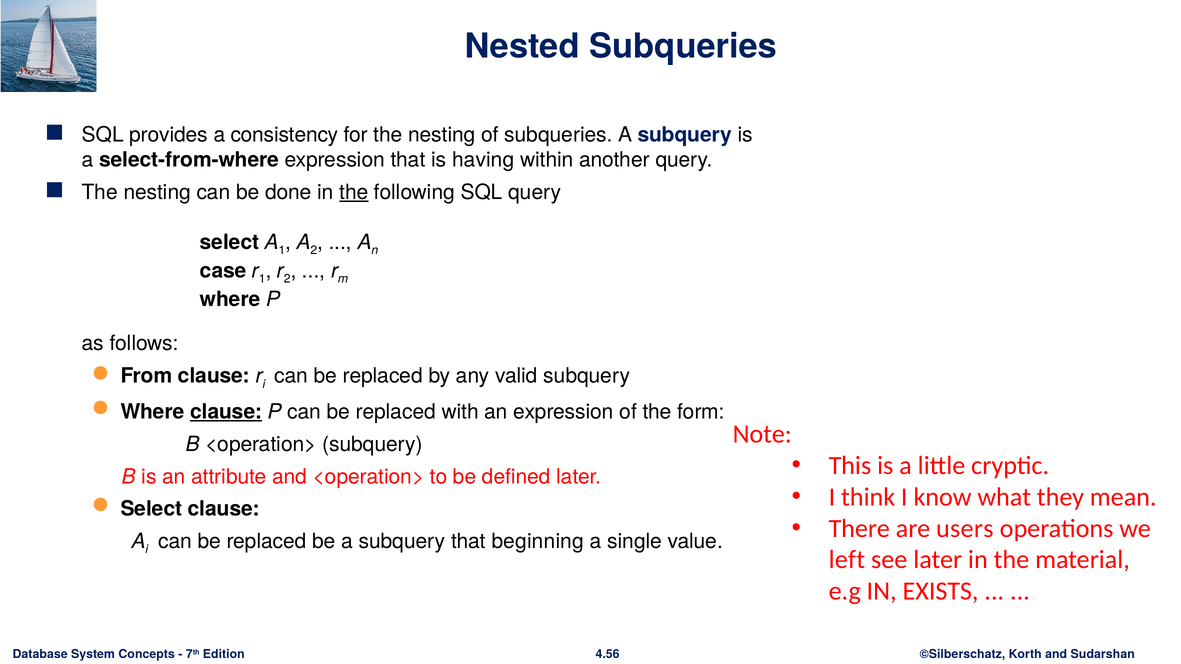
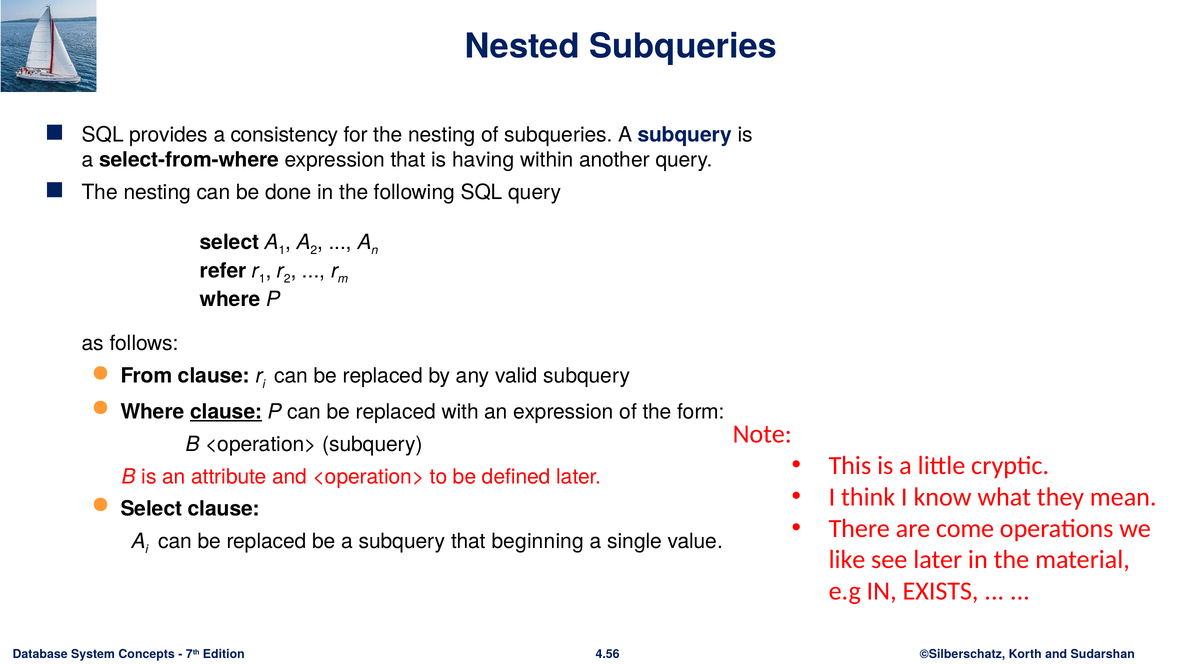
the underline: present -> none (354, 192)
case: case -> refer (223, 271)
users: users -> come (965, 529)
left: left -> like (847, 560)
